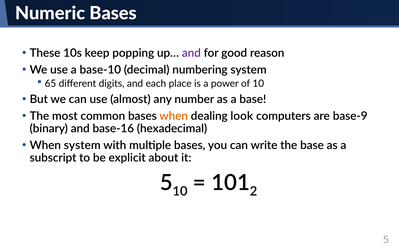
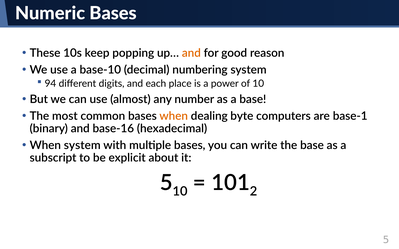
and colour: purple -> orange (191, 53)
65: 65 -> 94 (50, 84)
look: look -> byte (242, 116)
base-9: base-9 -> base-1 (350, 116)
